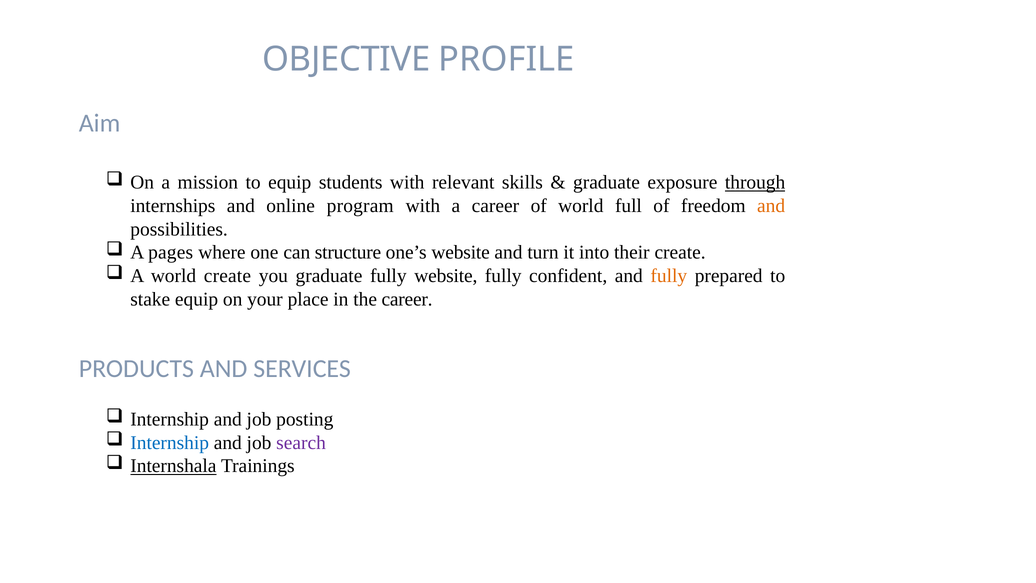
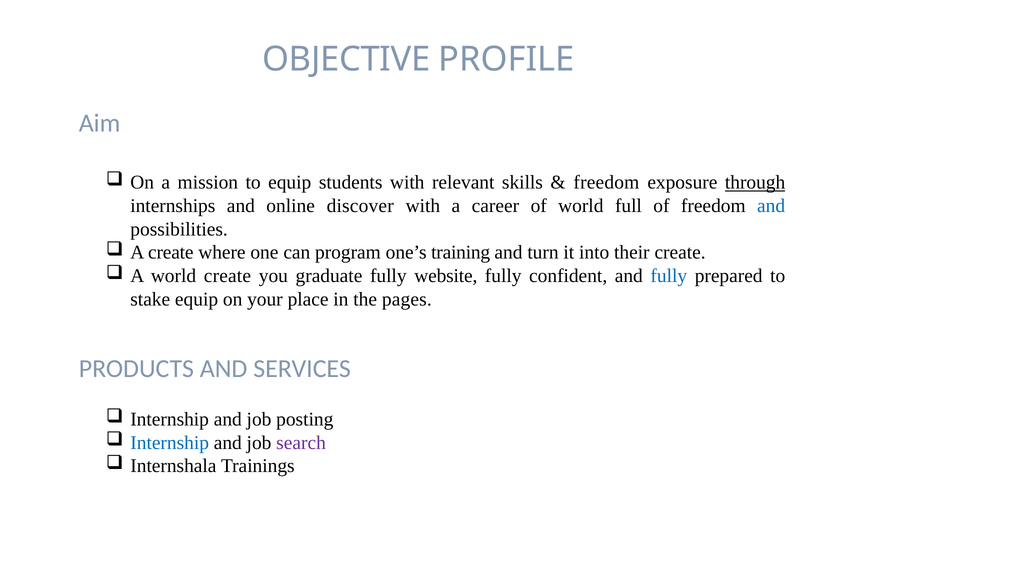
graduate: graduate -> freedom (606, 182)
program: program -> discover (360, 206)
and colour: orange -> blue (771, 206)
A pages: pages -> create (171, 252)
structure: structure -> program (348, 252)
one’s website: website -> training (461, 252)
fully colour: orange -> blue (669, 276)
the career: career -> pages (407, 299)
Internshala underline: present -> none (173, 466)
